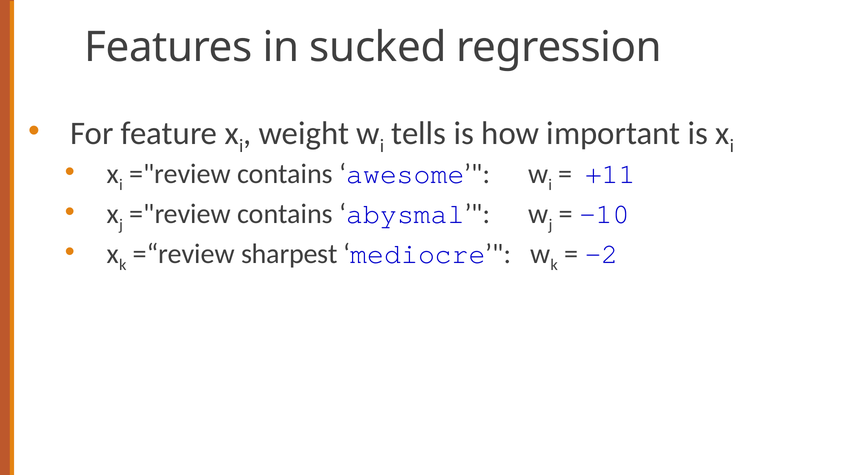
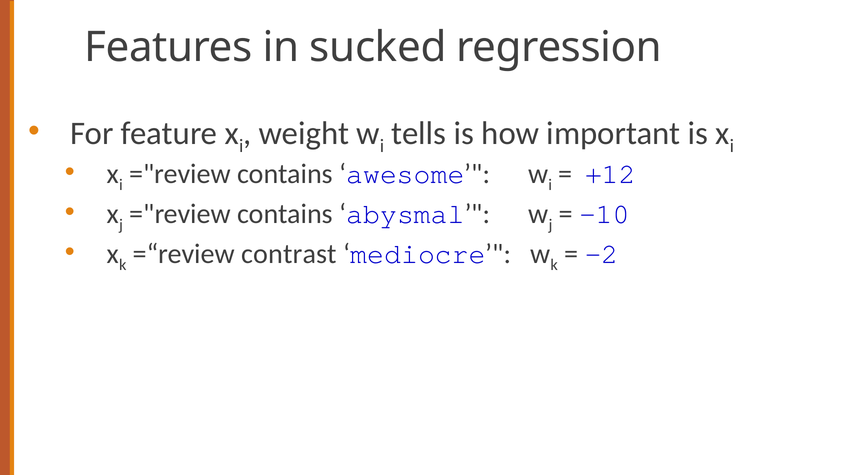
+11: +11 -> +12 (610, 174)
sharpest: sharpest -> contrast (289, 254)
